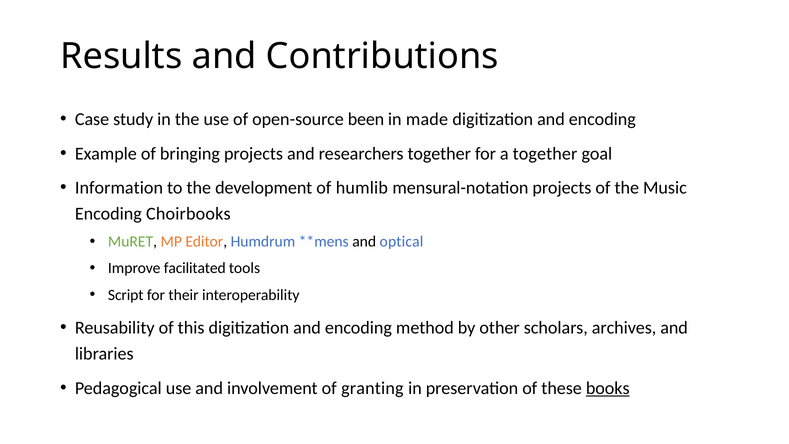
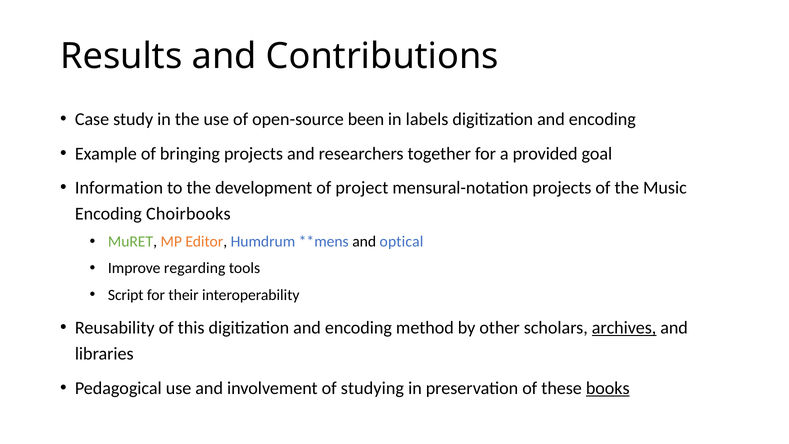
made: made -> labels (427, 119)
a together: together -> provided (545, 154)
humlib: humlib -> project (362, 188)
facilitated: facilitated -> regarding (195, 268)
archives underline: none -> present (624, 328)
granting: granting -> studying (372, 388)
